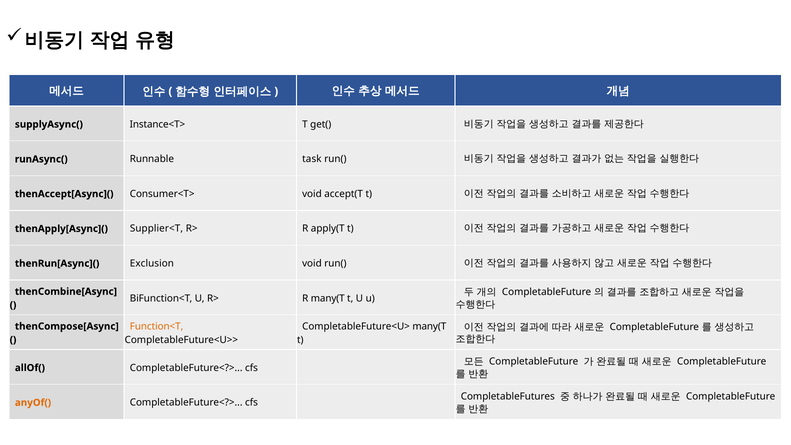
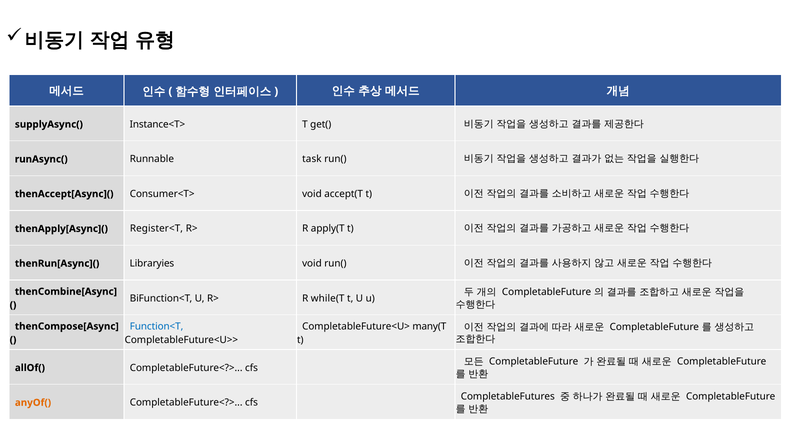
Supplier<T: Supplier<T -> Register<T (156, 229)
Exclusion: Exclusion -> Libraryies (152, 263)
R many(T: many(T -> while(T (328, 298)
Function<T colour: orange -> blue (157, 326)
